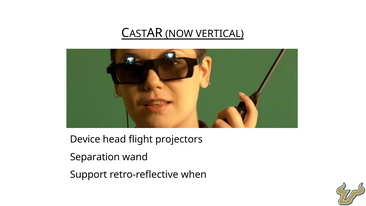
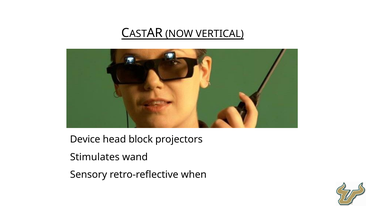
flight: flight -> block (141, 139)
Separation: Separation -> Stimulates (95, 157)
Support: Support -> Sensory (89, 175)
